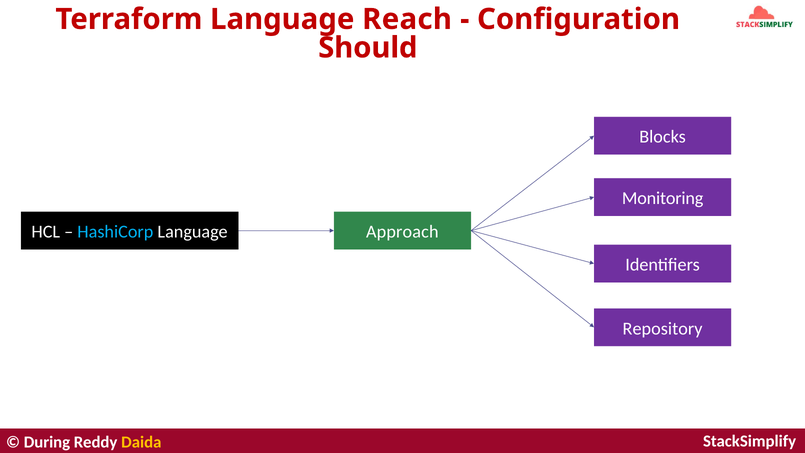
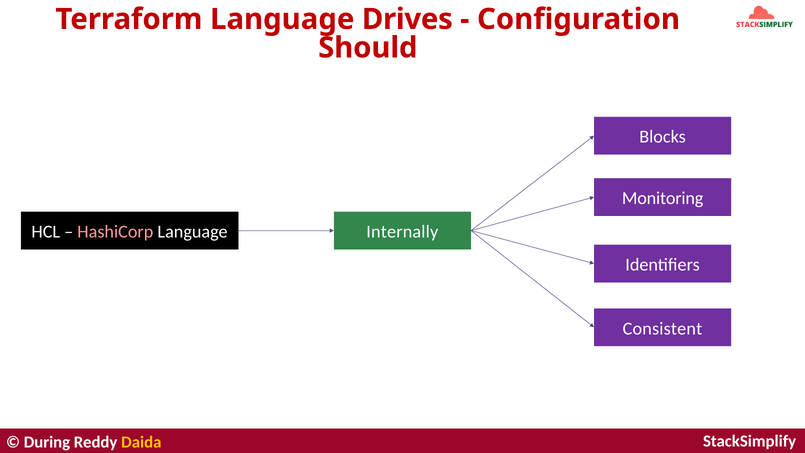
Reach: Reach -> Drives (407, 19)
HashiCorp colour: light blue -> pink (115, 232)
Approach: Approach -> Internally (402, 232)
Repository: Repository -> Consistent (662, 328)
